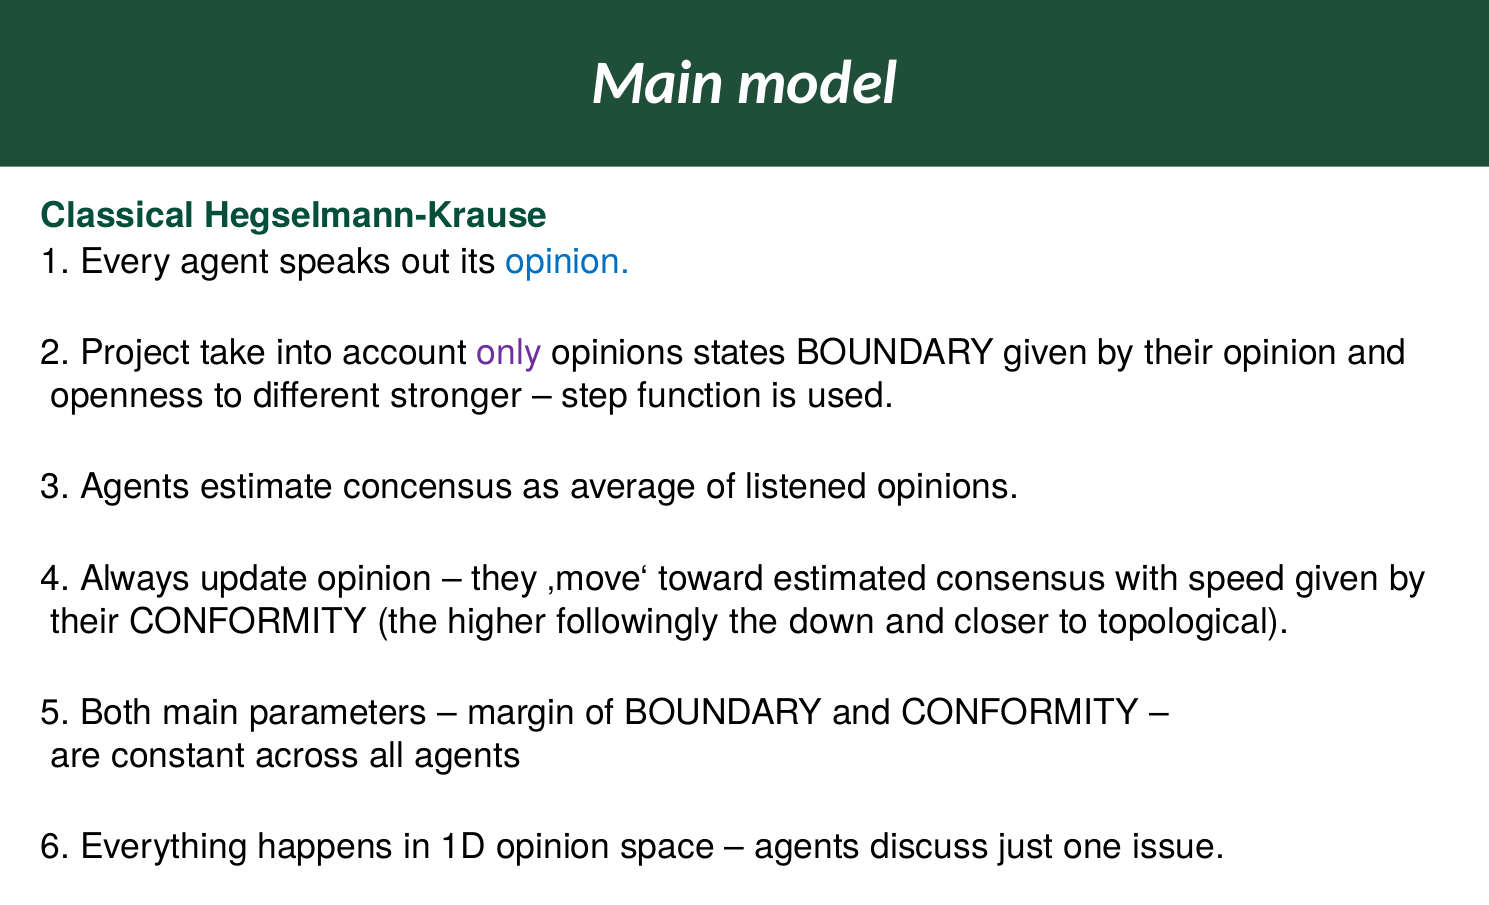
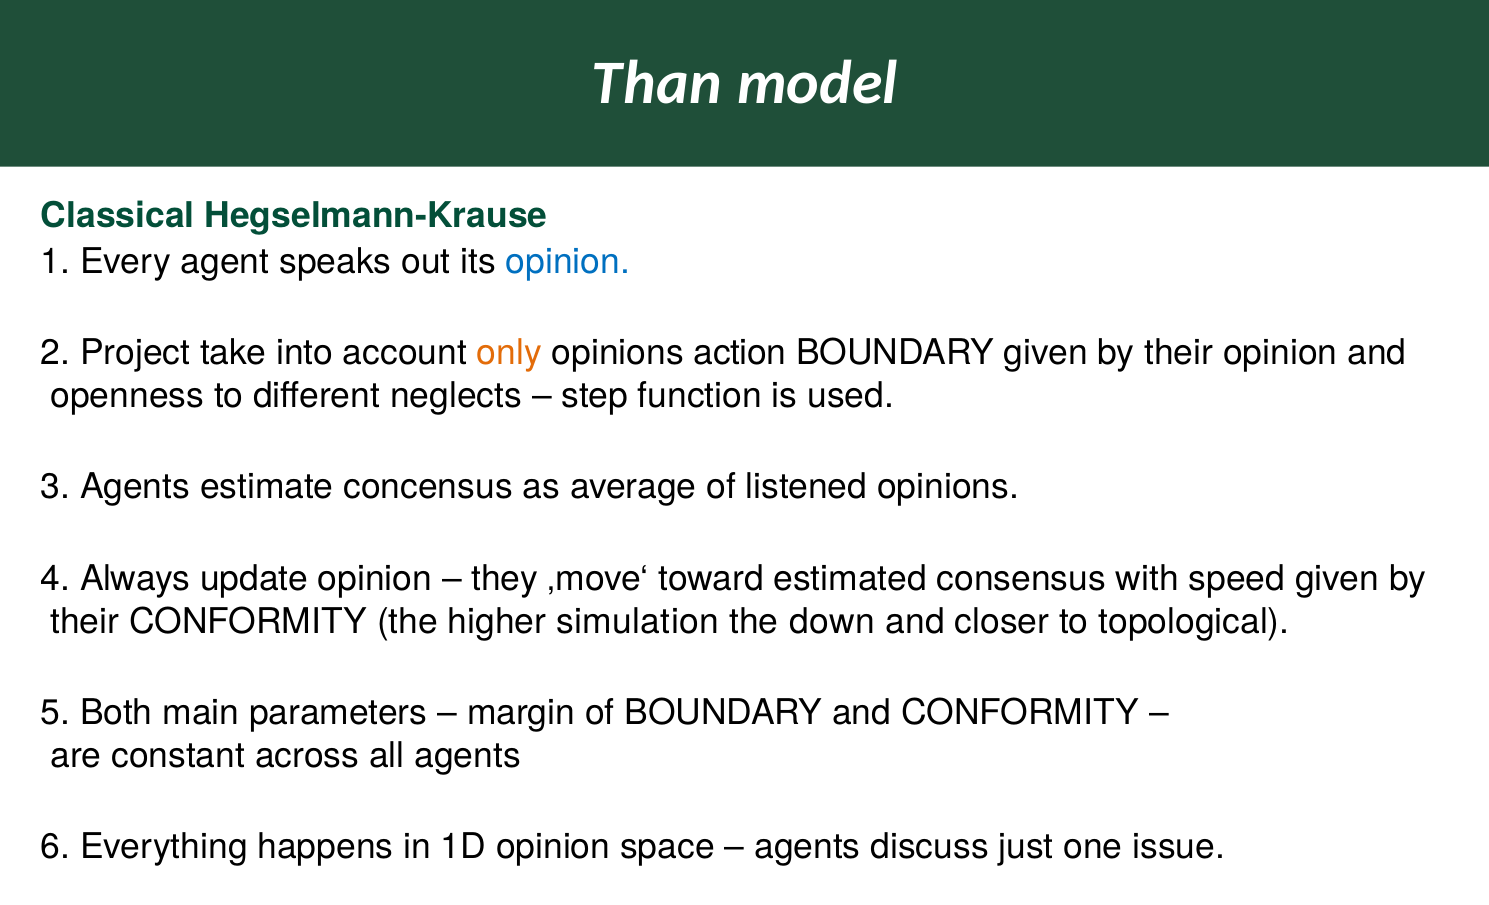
Main: Main -> Than (657, 83)
only colour: purple -> orange (509, 353)
states: states -> action (740, 353)
stronger: stronger -> neglects (456, 396)
followingly: followingly -> simulation (638, 622)
